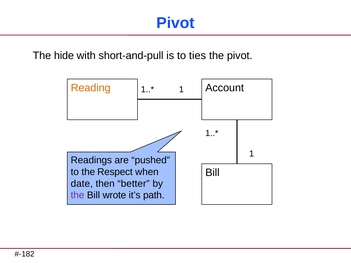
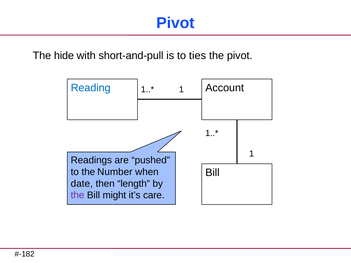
Reading colour: orange -> blue (91, 88)
Respect: Respect -> Number (115, 172)
better: better -> length (134, 184)
wrote: wrote -> might (114, 195)
path: path -> care (154, 195)
